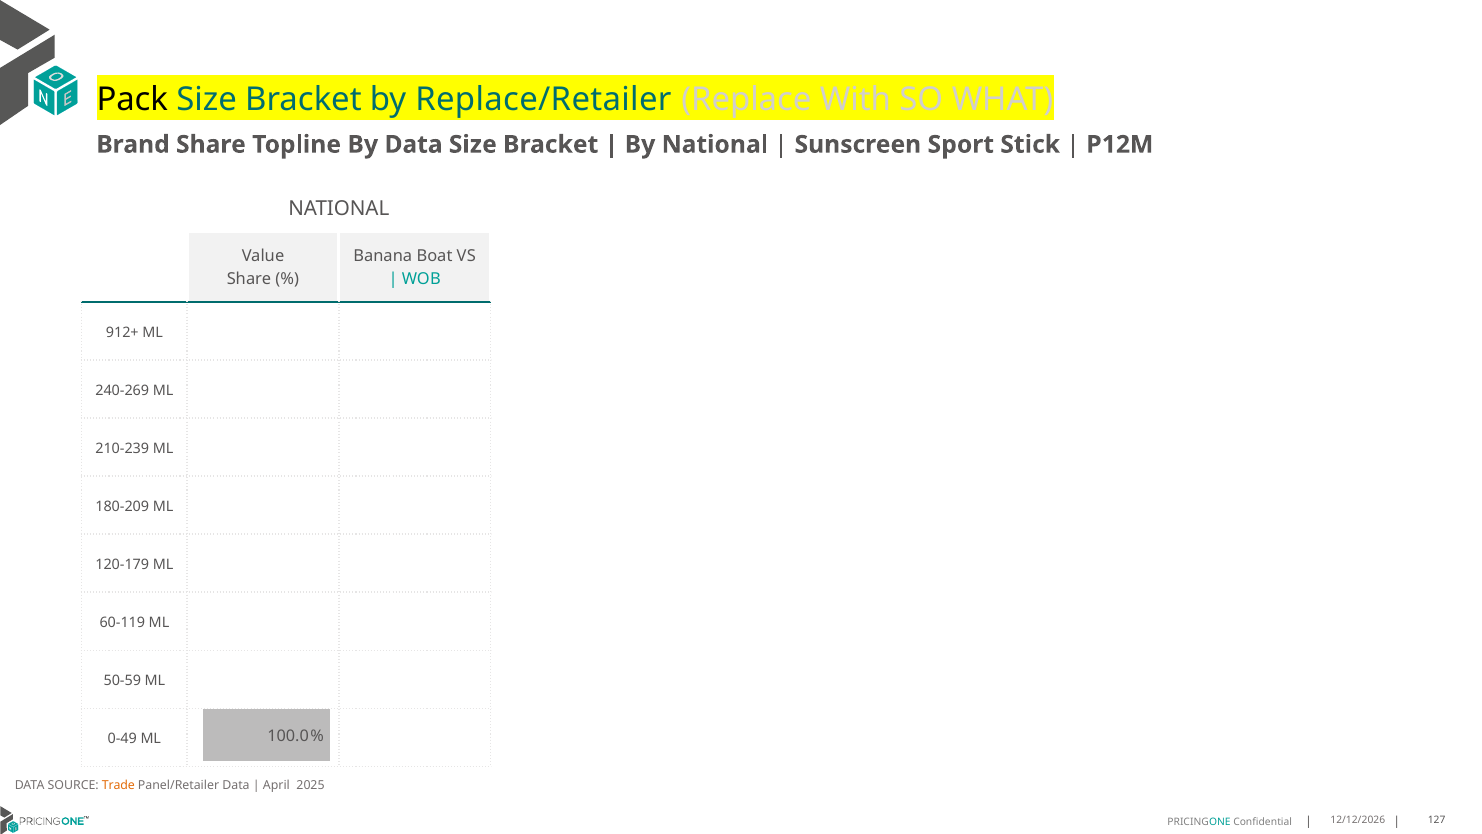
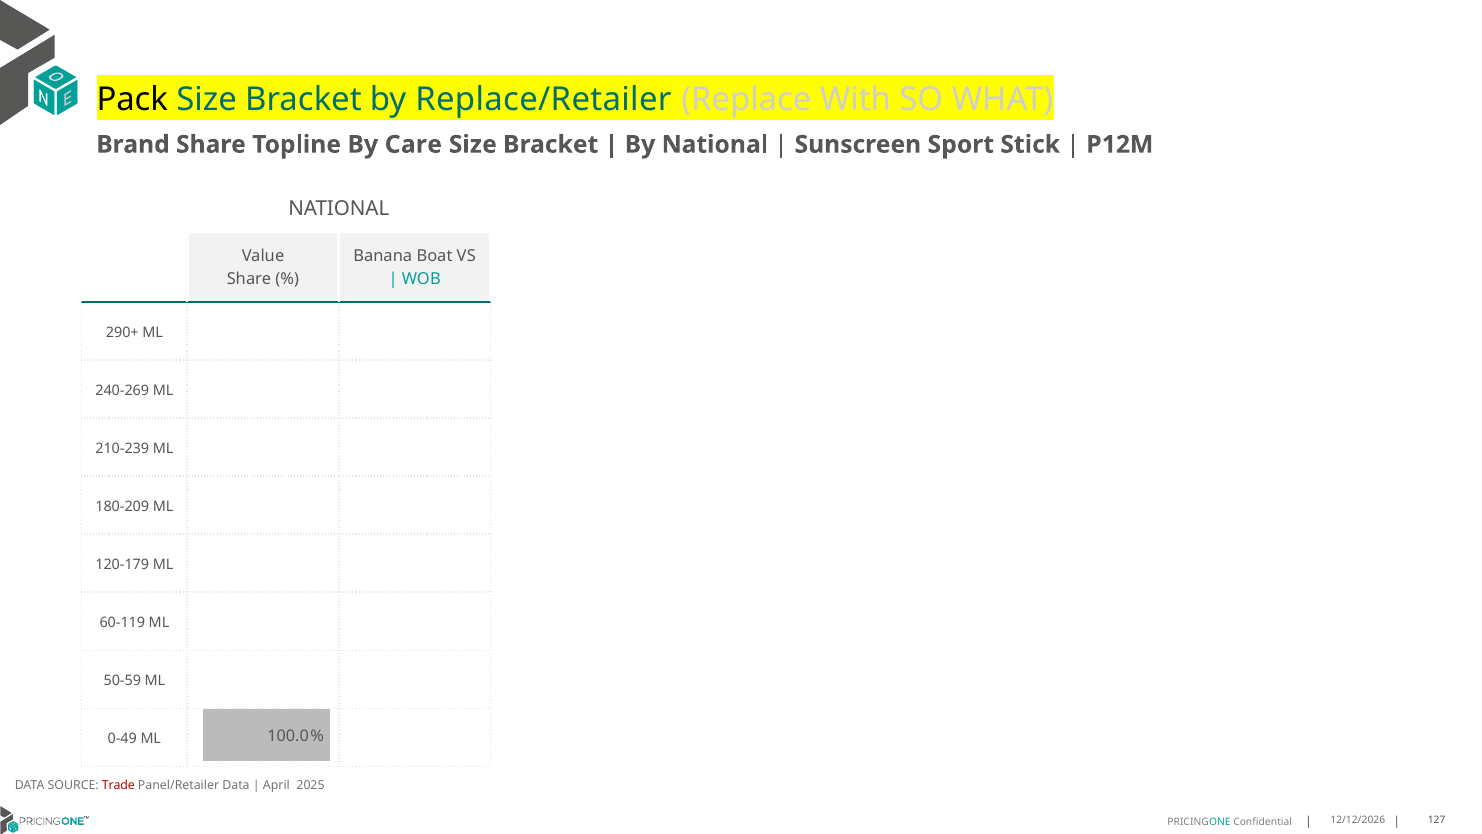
By Data: Data -> Care (413, 144)
912+: 912+ -> 290+ (122, 332)
Trade colour: orange -> red (118, 785)
